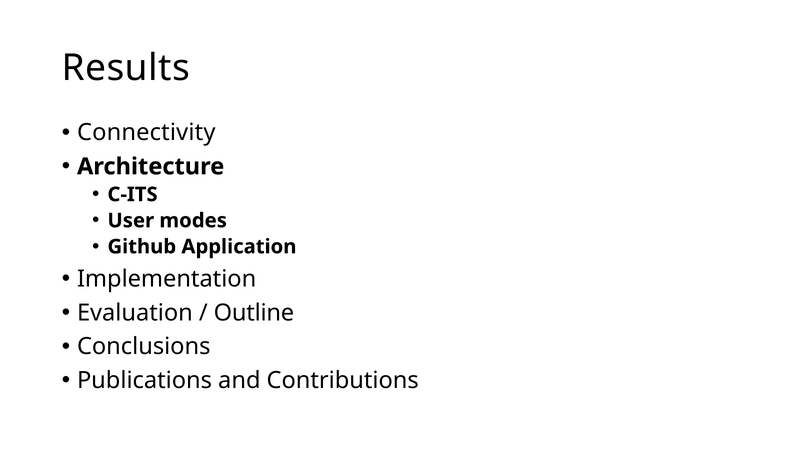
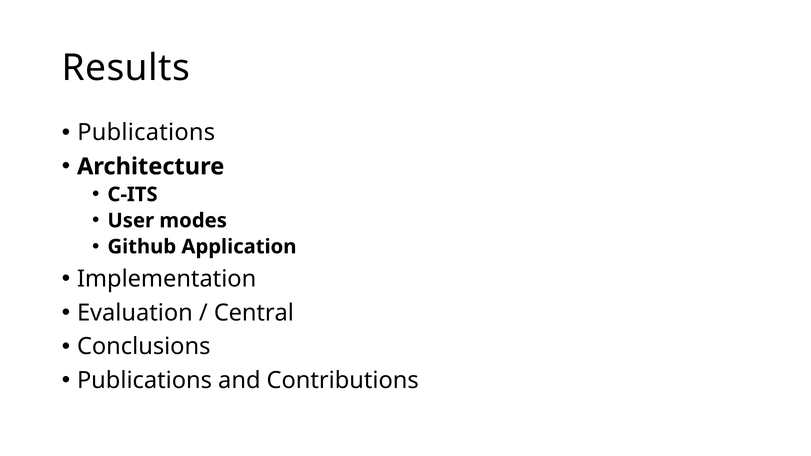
Connectivity: Connectivity -> Publications (146, 133)
Outline: Outline -> Central (254, 313)
